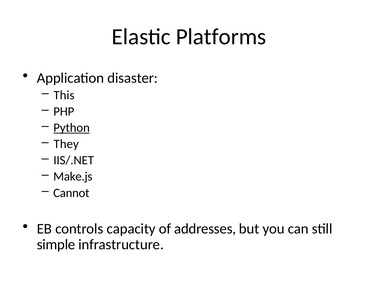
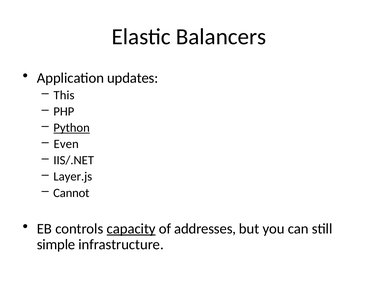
Platforms: Platforms -> Balancers (221, 37)
disaster: disaster -> updates (133, 78)
They: They -> Even (66, 144)
Make.js: Make.js -> Layer.js (73, 176)
capacity underline: none -> present (131, 228)
